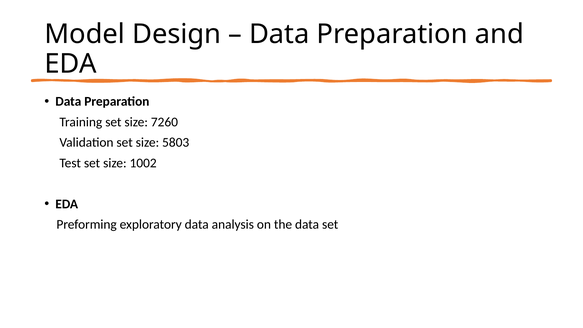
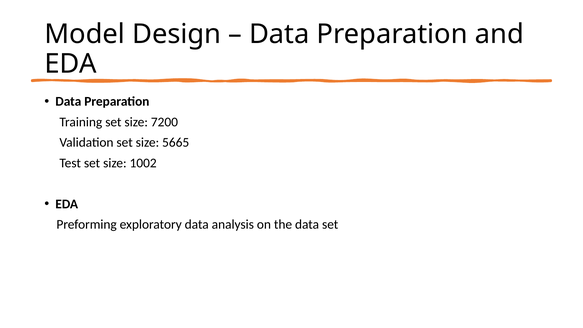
7260: 7260 -> 7200 (164, 122)
5803: 5803 -> 5665 (176, 143)
